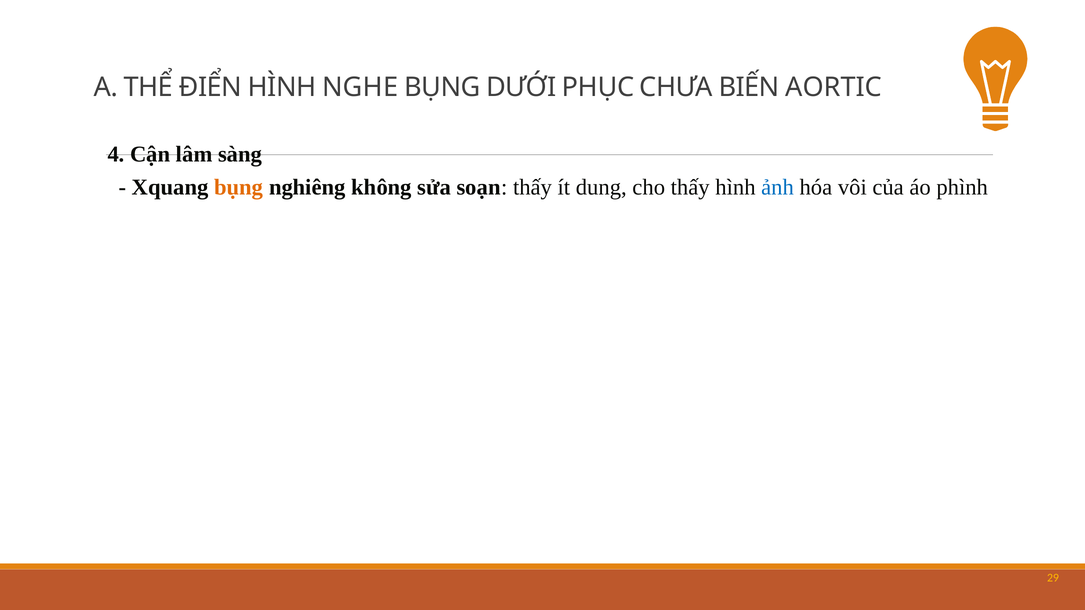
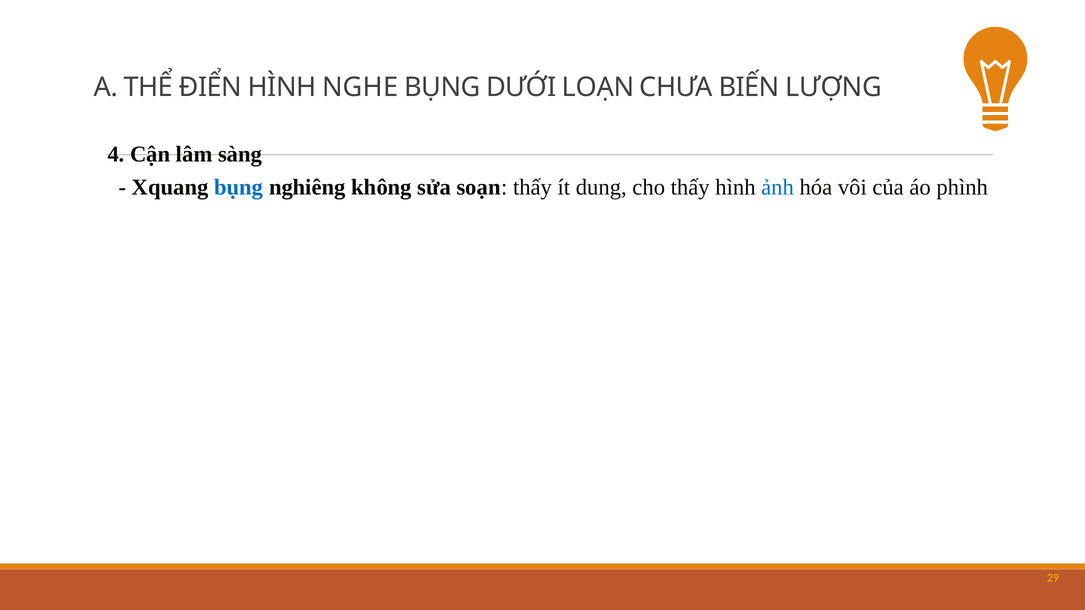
PHỤC: PHỤC -> LOẠN (598, 88)
AORTIC: AORTIC -> LƯỢNG (834, 88)
bụng colour: orange -> blue (239, 188)
